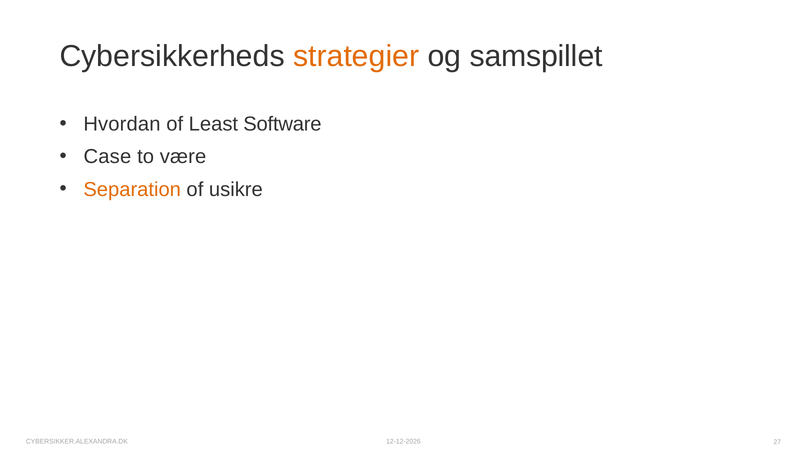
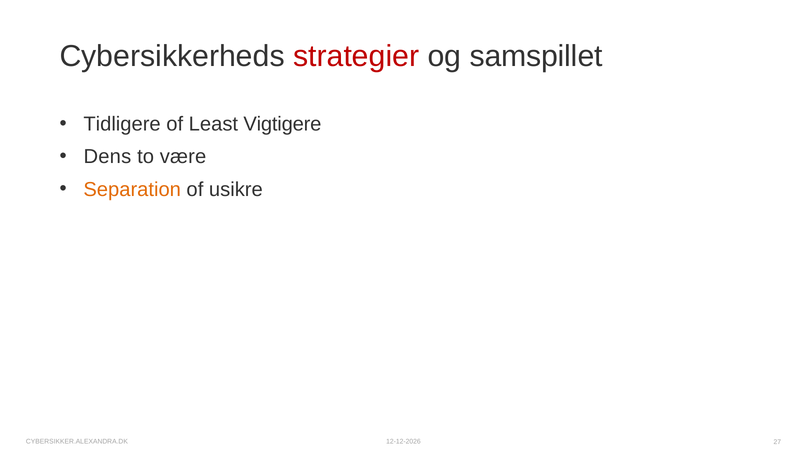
strategier colour: orange -> red (356, 56)
Hvordan: Hvordan -> Tidligere (122, 124)
Software: Software -> Vigtigere (282, 124)
Case: Case -> Dens (107, 157)
